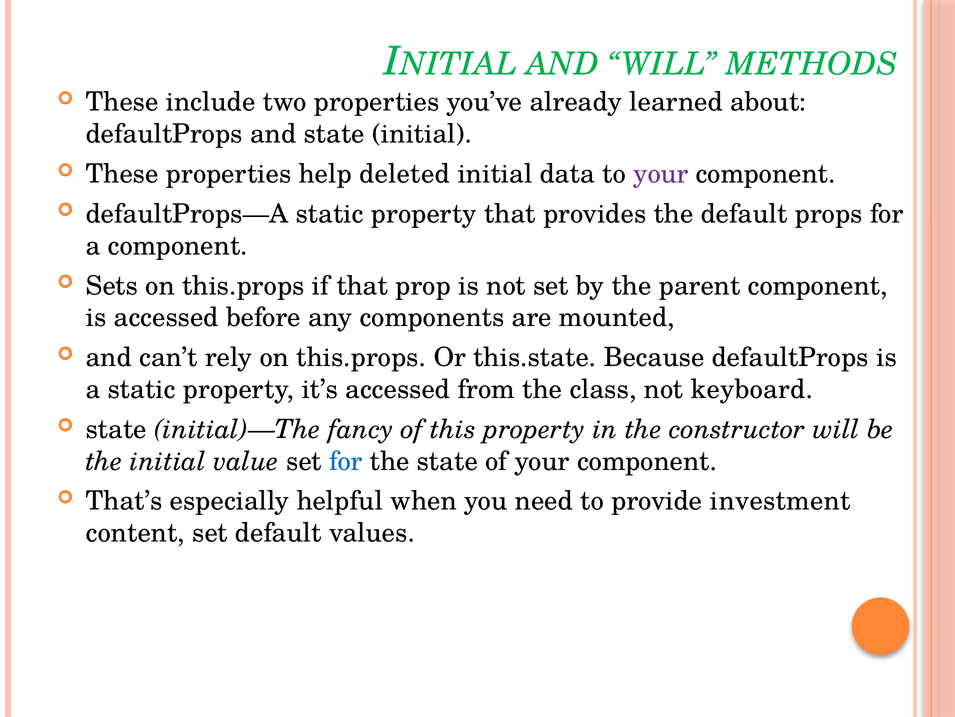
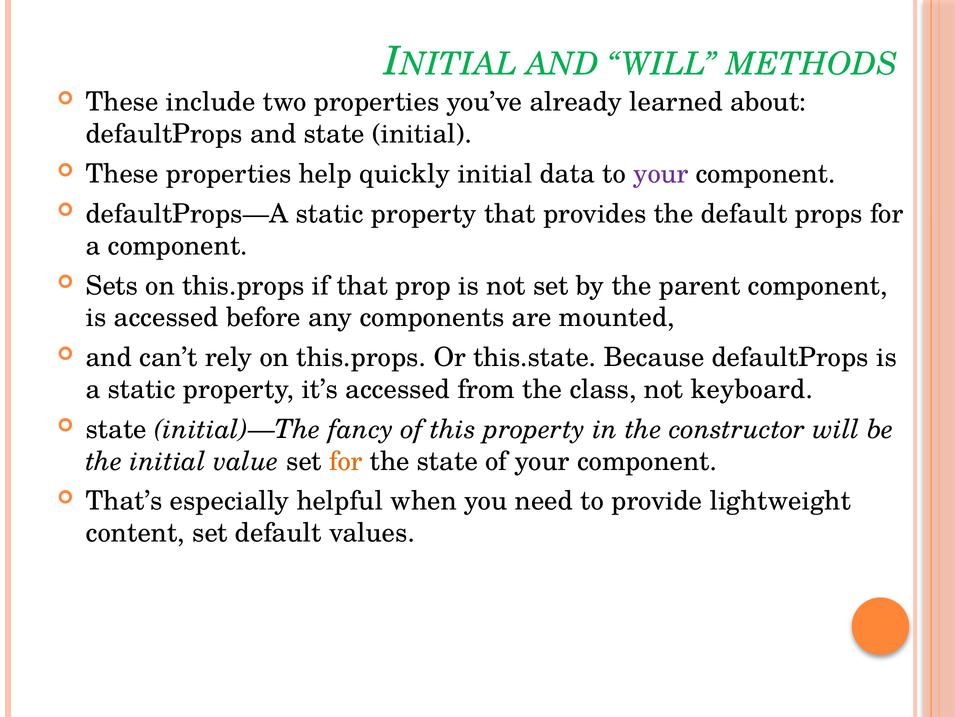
deleted: deleted -> quickly (405, 174)
for colour: blue -> orange (346, 461)
investment: investment -> lightweight (780, 501)
